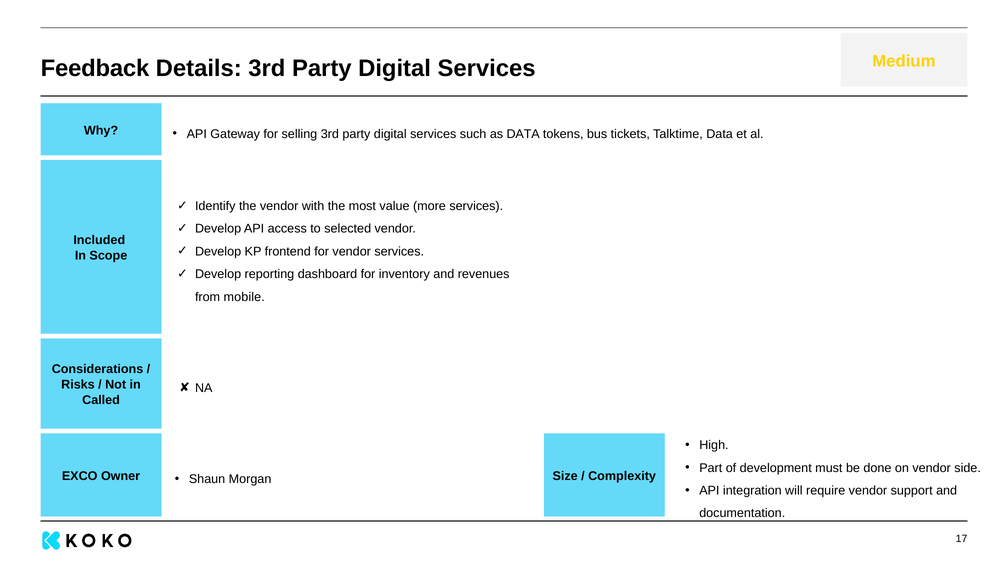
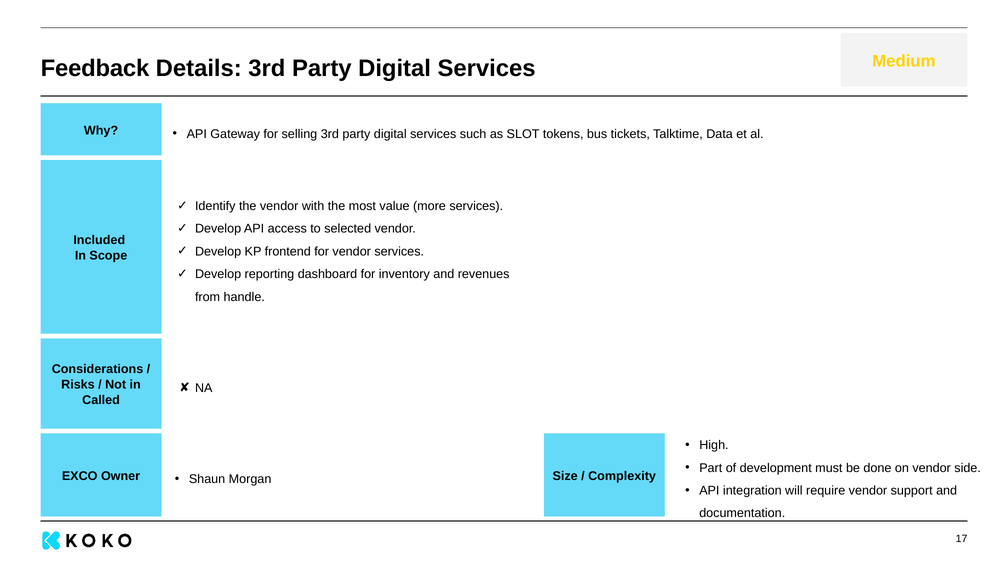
as DATA: DATA -> SLOT (523, 134)
mobile: mobile -> handle (244, 297)
